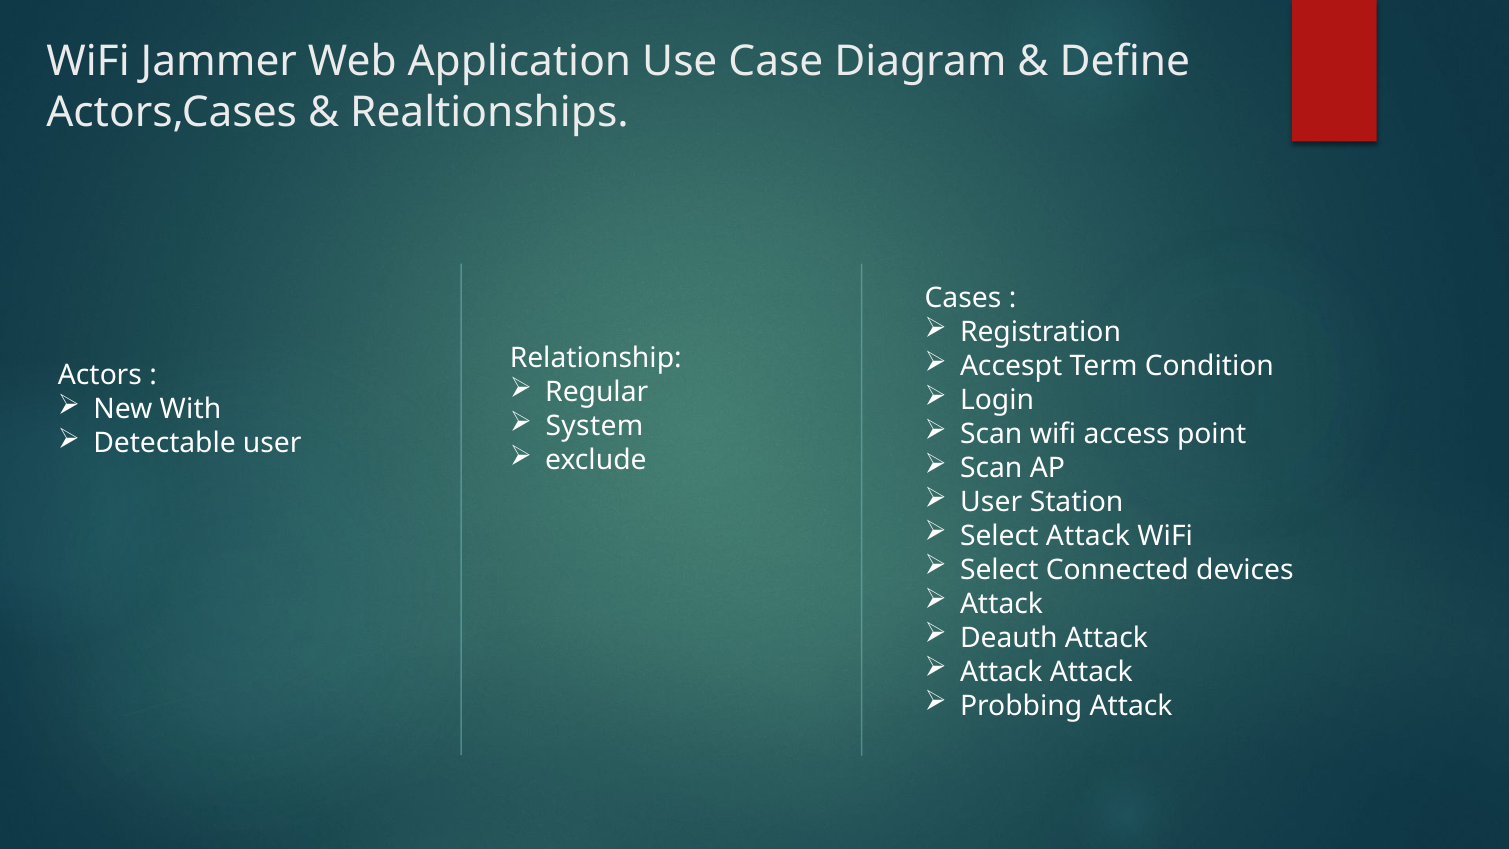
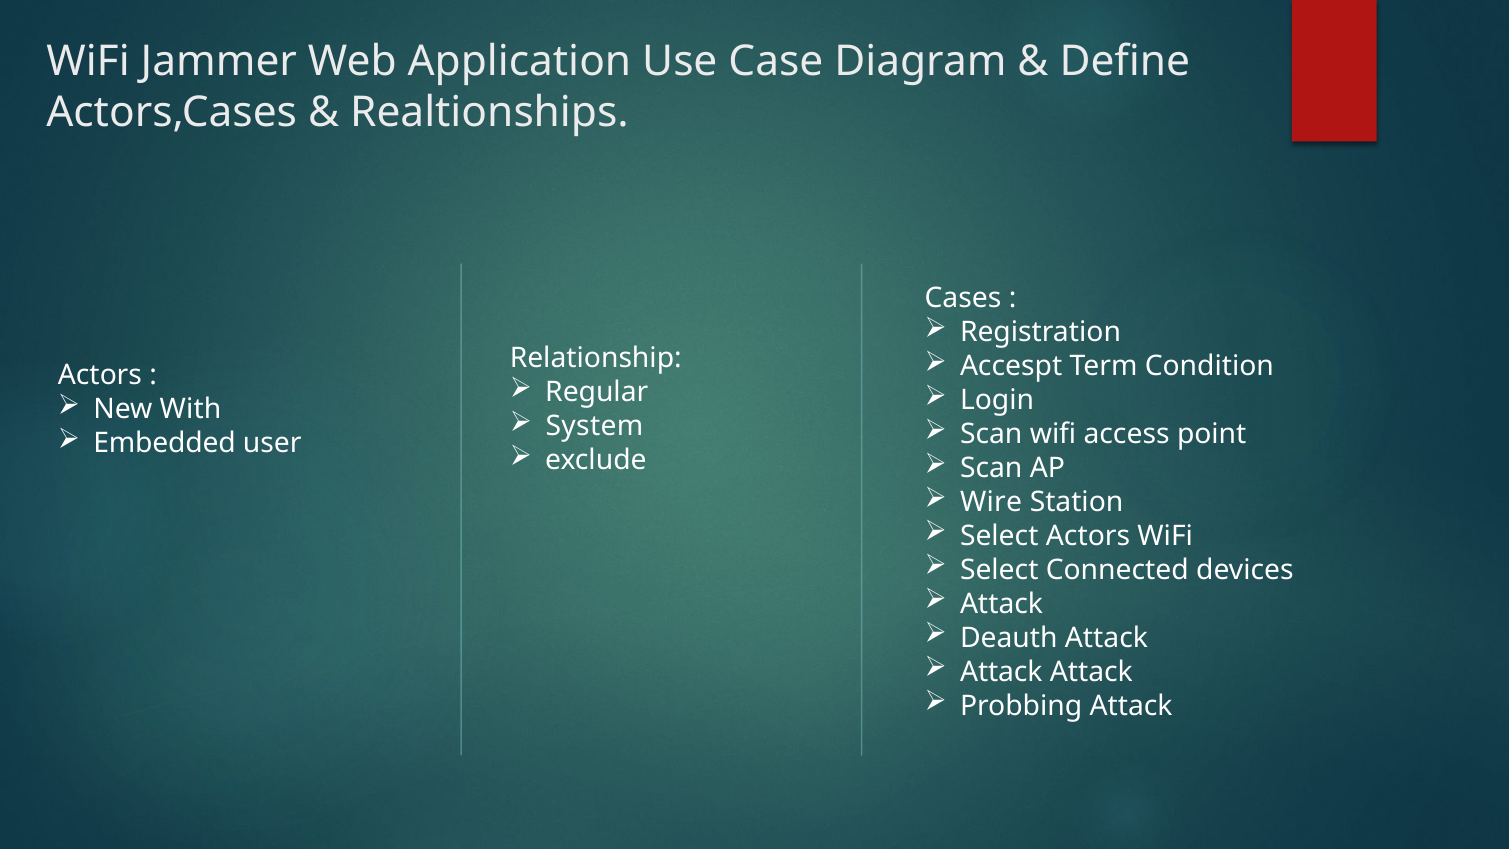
Detectable: Detectable -> Embedded (165, 443)
User: User -> Wire (991, 502)
Select Attack: Attack -> Actors (1088, 536)
